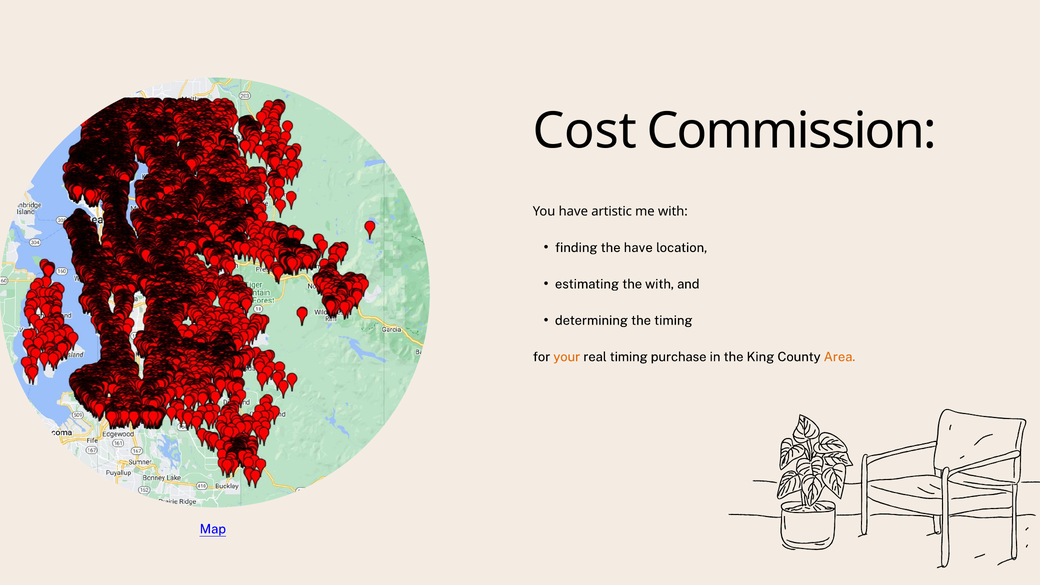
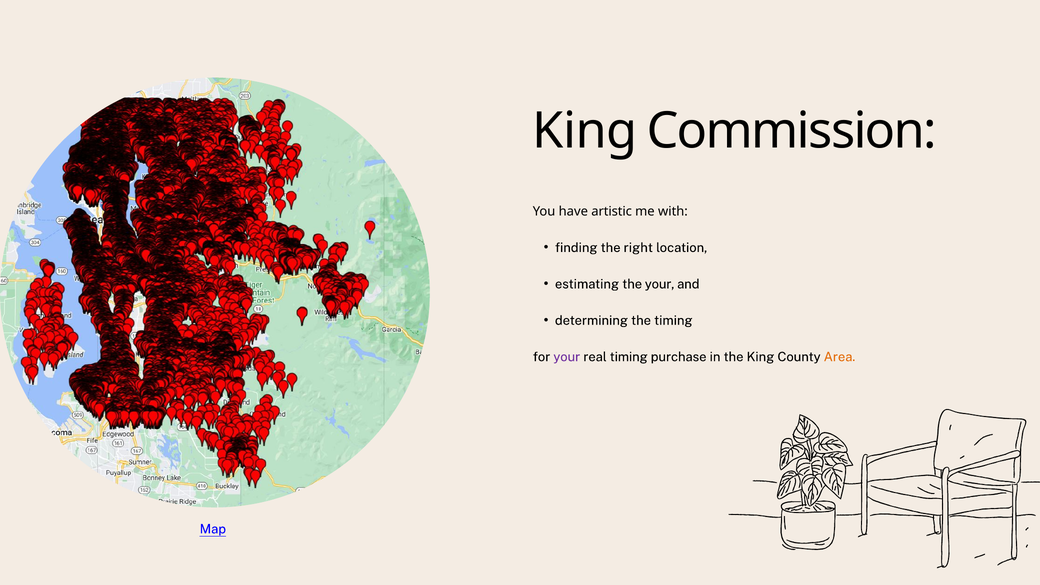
Cost: Cost -> King (585, 131)
the have: have -> right (638, 248)
the with: with -> your (660, 284)
your colour: orange -> purple (567, 357)
